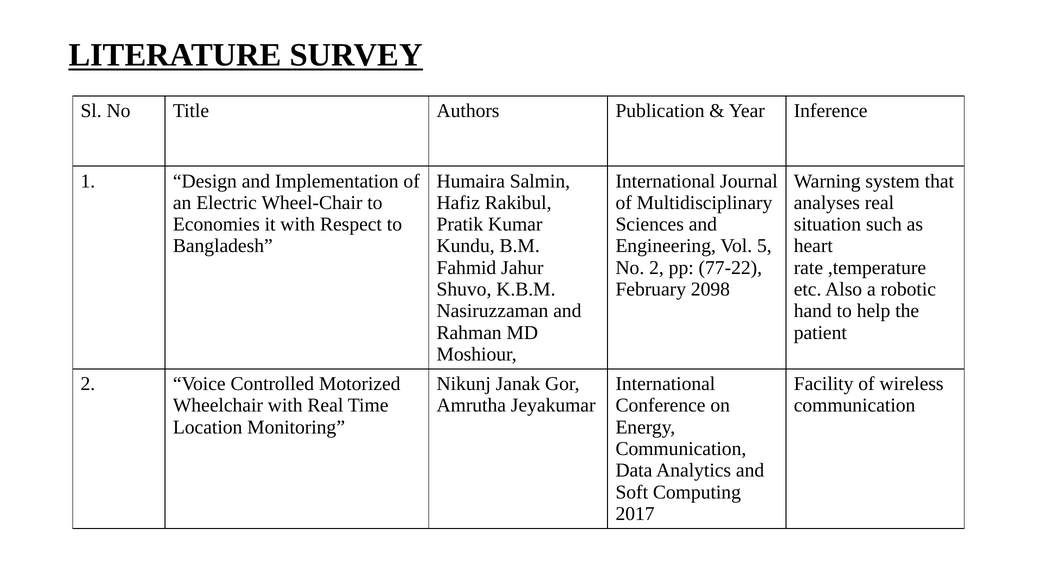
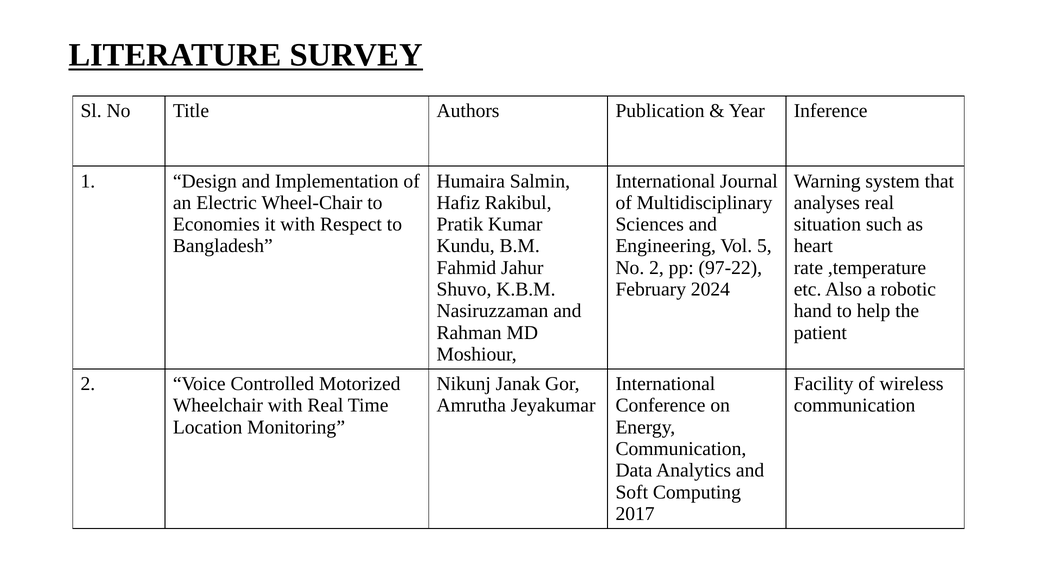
77-22: 77-22 -> 97-22 (730, 268)
2098: 2098 -> 2024 (710, 289)
